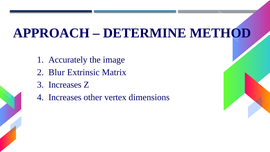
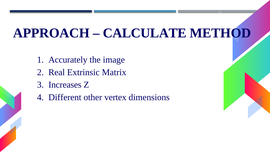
DETERMINE: DETERMINE -> CALCULATE (145, 33)
Blur: Blur -> Real (57, 72)
Increases: Increases -> Different (65, 97)
